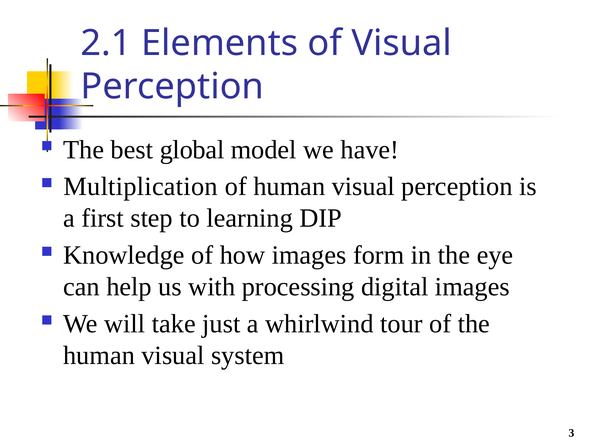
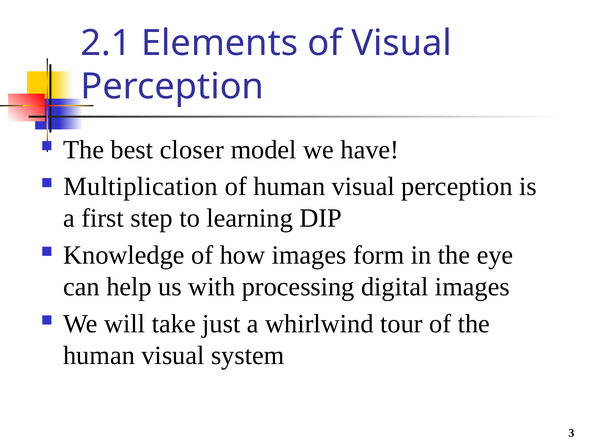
global: global -> closer (192, 150)
